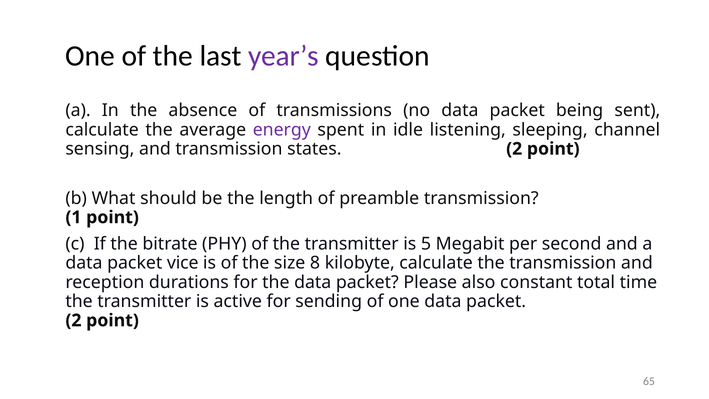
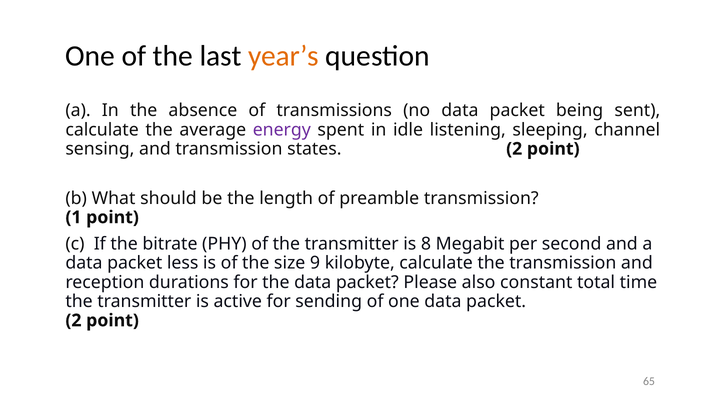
year’s colour: purple -> orange (284, 56)
5: 5 -> 8 (426, 244)
vice: vice -> less (183, 263)
8: 8 -> 9 (315, 263)
